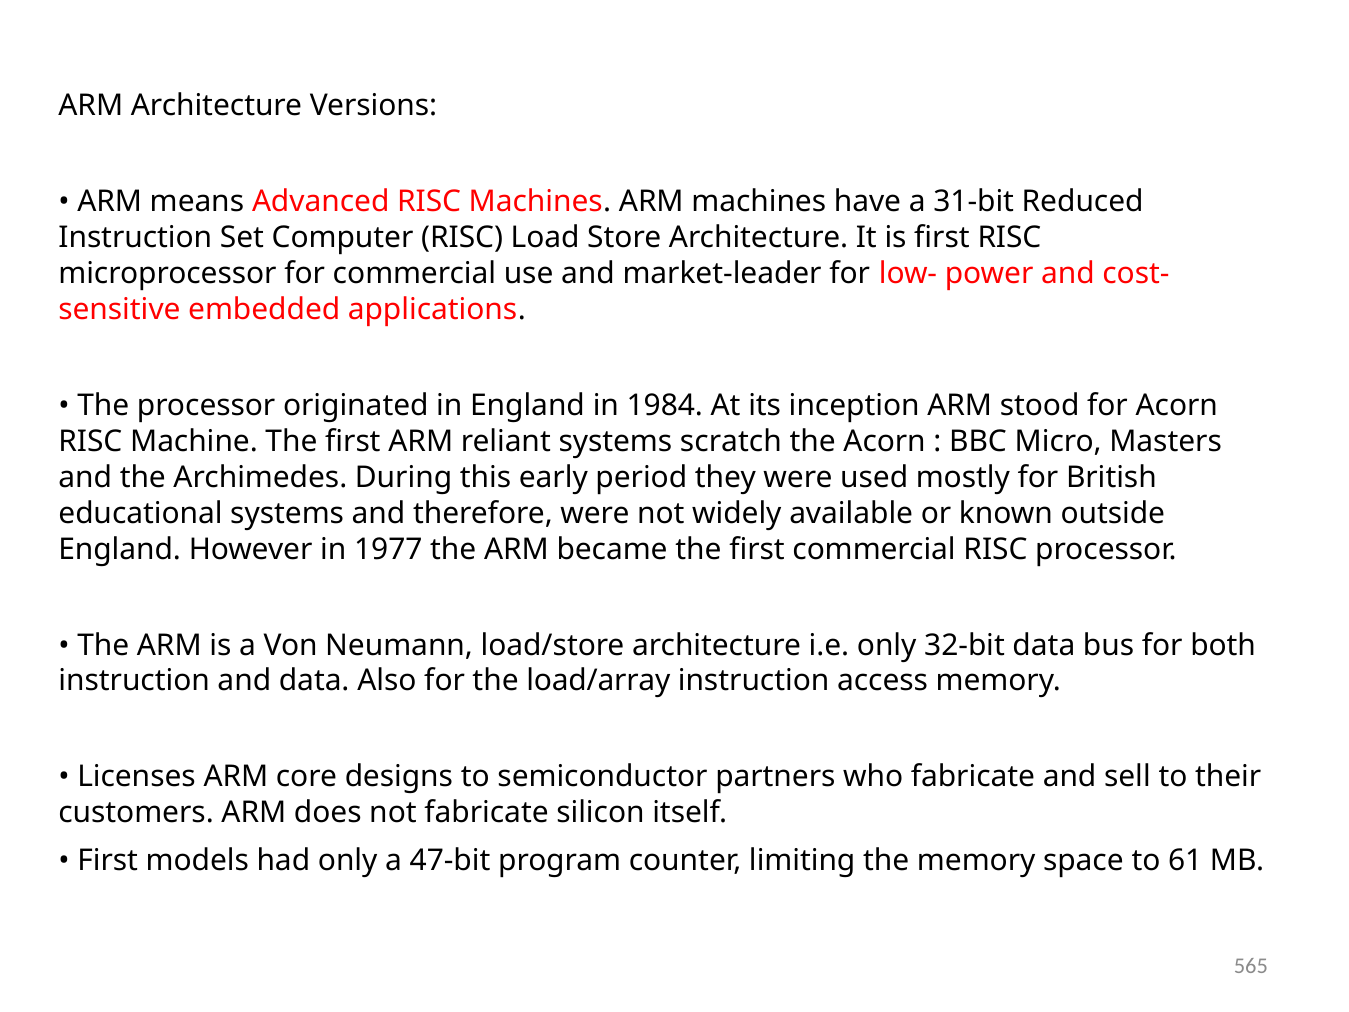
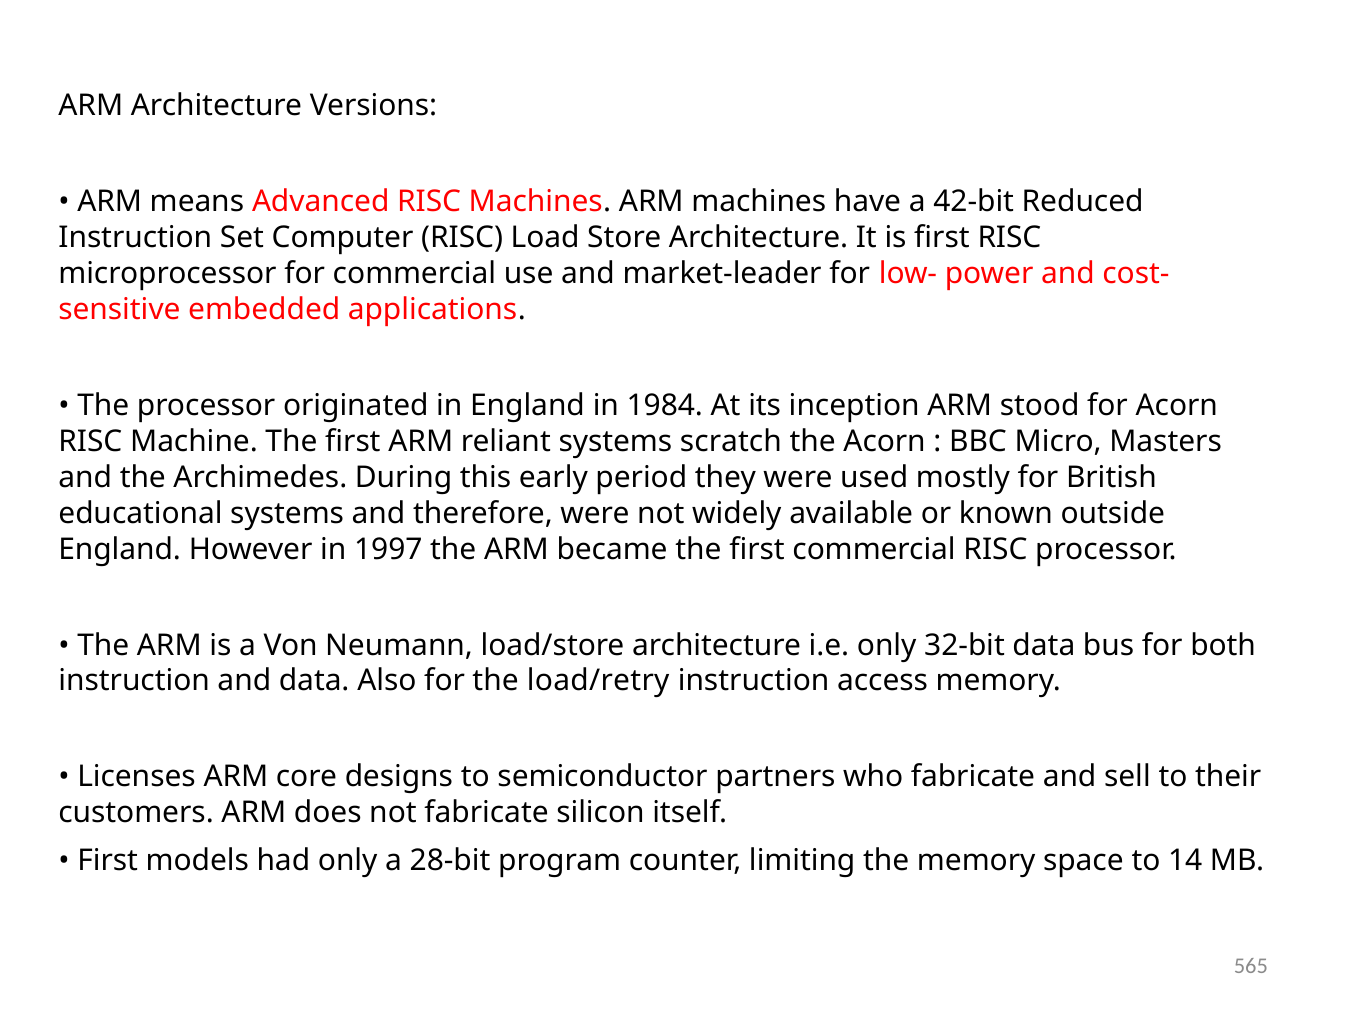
31-bit: 31-bit -> 42-bit (974, 201)
1977: 1977 -> 1997 (388, 549)
load/array: load/array -> load/retry (598, 681)
47-bit: 47-bit -> 28-bit (450, 861)
61: 61 -> 14 (1185, 861)
